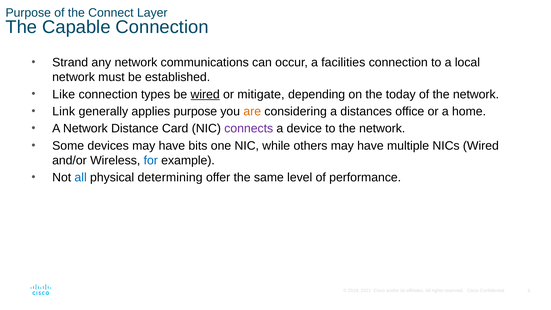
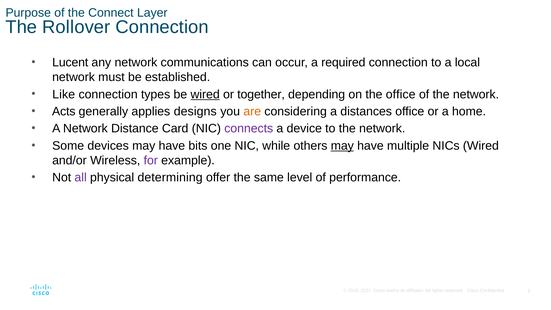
Capable: Capable -> Rollover (76, 27)
Strand: Strand -> Lucent (70, 62)
facilities: facilities -> required (343, 62)
mitigate: mitigate -> together (261, 94)
the today: today -> office (401, 94)
Link: Link -> Acts (64, 111)
applies purpose: purpose -> designs (195, 111)
may underline: none -> present (342, 146)
for colour: blue -> purple (151, 160)
all colour: blue -> purple (81, 178)
